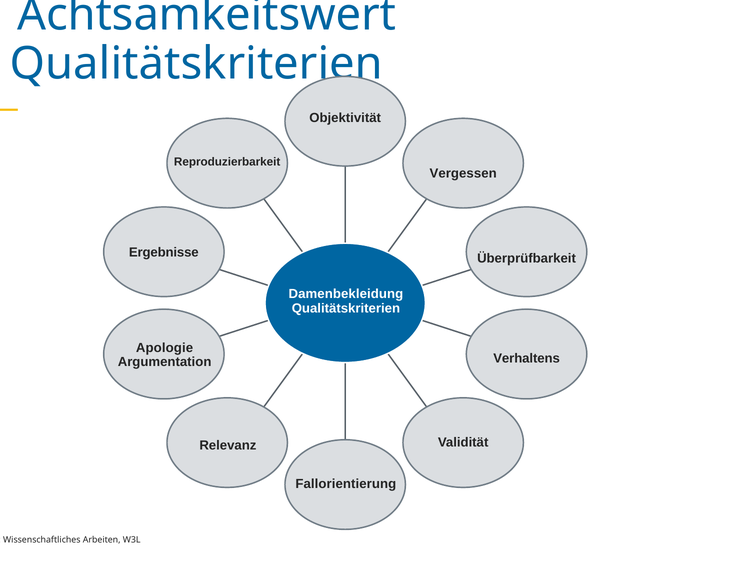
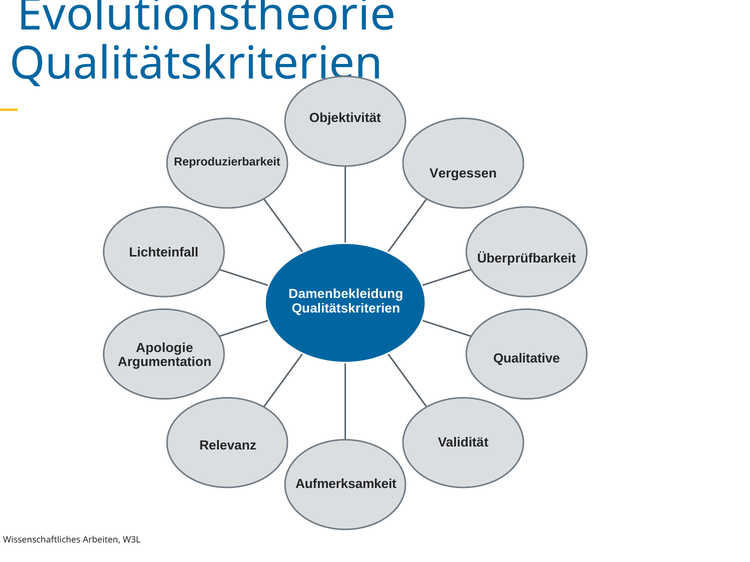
Achtsamkeitswert: Achtsamkeitswert -> Evolutionstheorie (207, 15)
Ergebnisse: Ergebnisse -> Lichteinfall (164, 253)
Verhaltens: Verhaltens -> Qualitative (527, 359)
Fallorientierung: Fallorientierung -> Aufmerksamkeit (346, 485)
